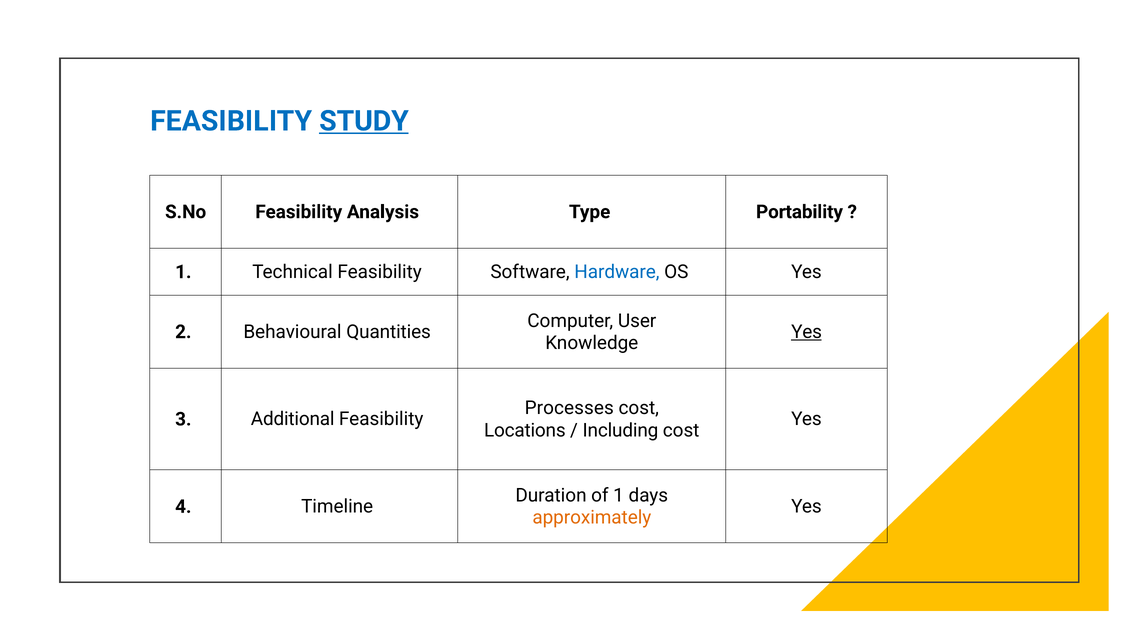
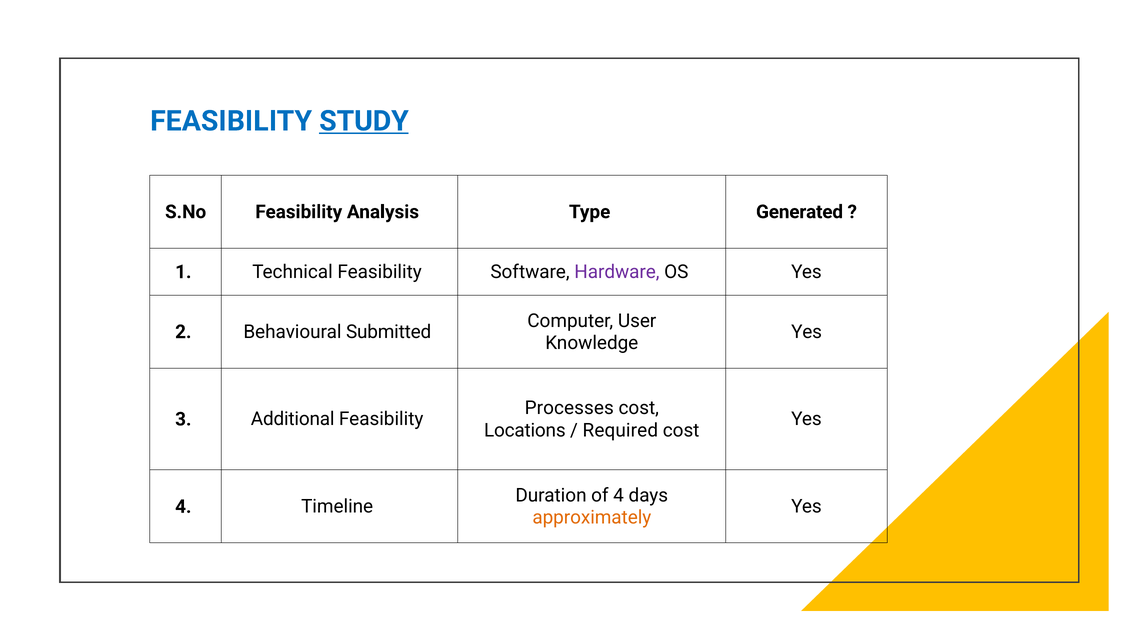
Portability: Portability -> Generated (800, 212)
Hardware colour: blue -> purple (617, 272)
Yes underline: present -> none (807, 332)
Quantities: Quantities -> Submitted (389, 332)
Including: Including -> Required (620, 430)
of 1: 1 -> 4 (619, 495)
